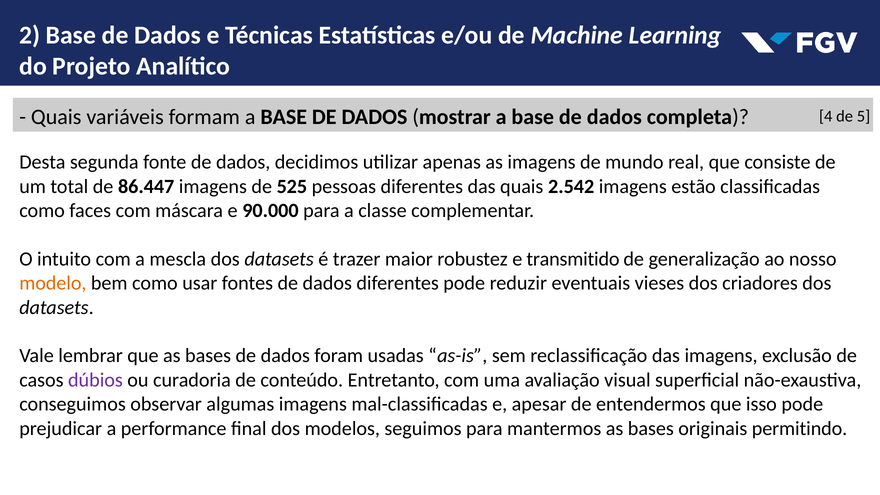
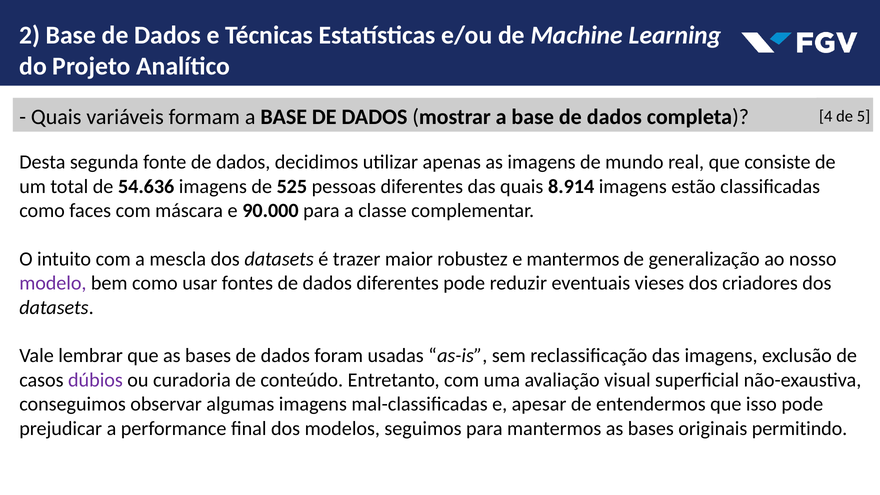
86.447: 86.447 -> 54.636 (146, 186)
2.542: 2.542 -> 8.914 (571, 186)
e transmitido: transmitido -> mantermos (573, 259)
modelo colour: orange -> purple (53, 283)
